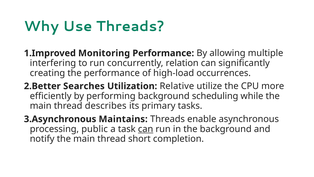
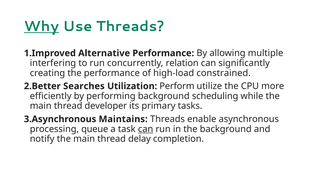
Why underline: none -> present (41, 26)
Monitoring: Monitoring -> Alternative (104, 53)
occurrences: occurrences -> constrained (224, 73)
Relative: Relative -> Perform (177, 86)
describes: describes -> developer (106, 106)
public: public -> queue (95, 129)
short: short -> delay (139, 139)
